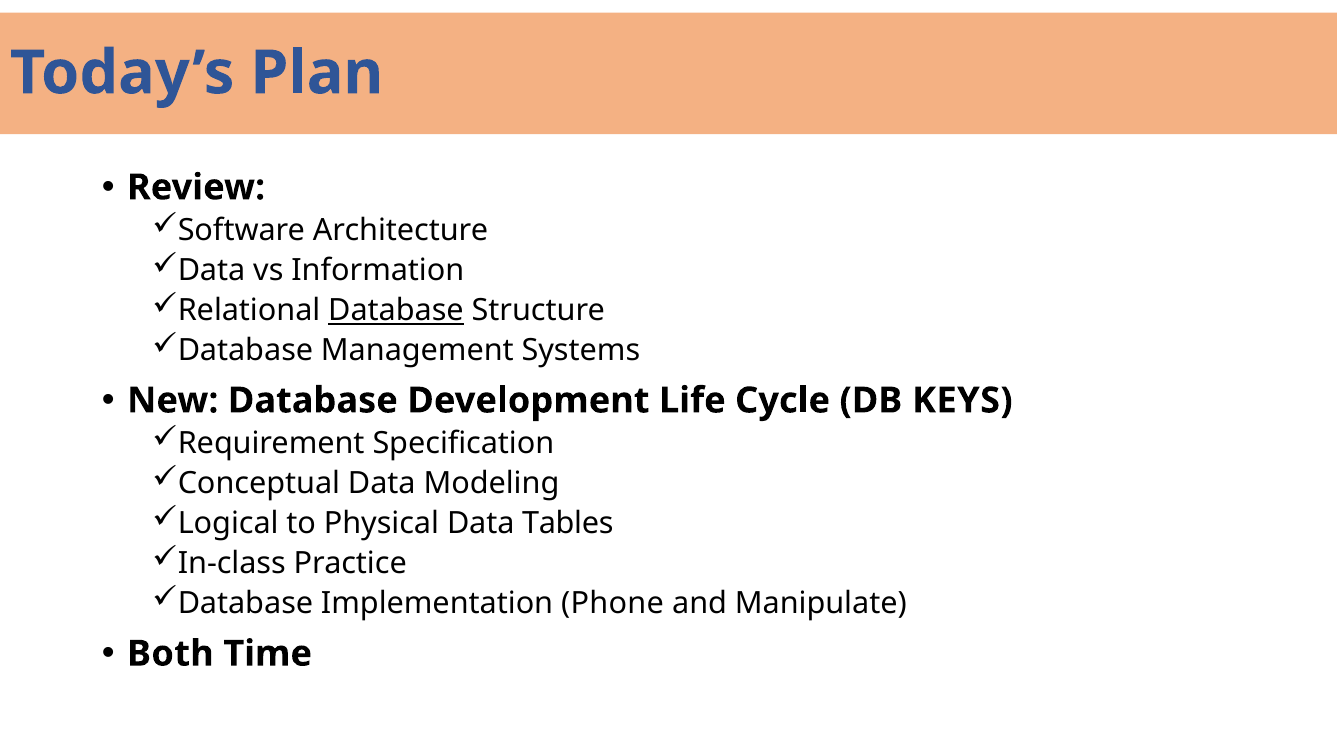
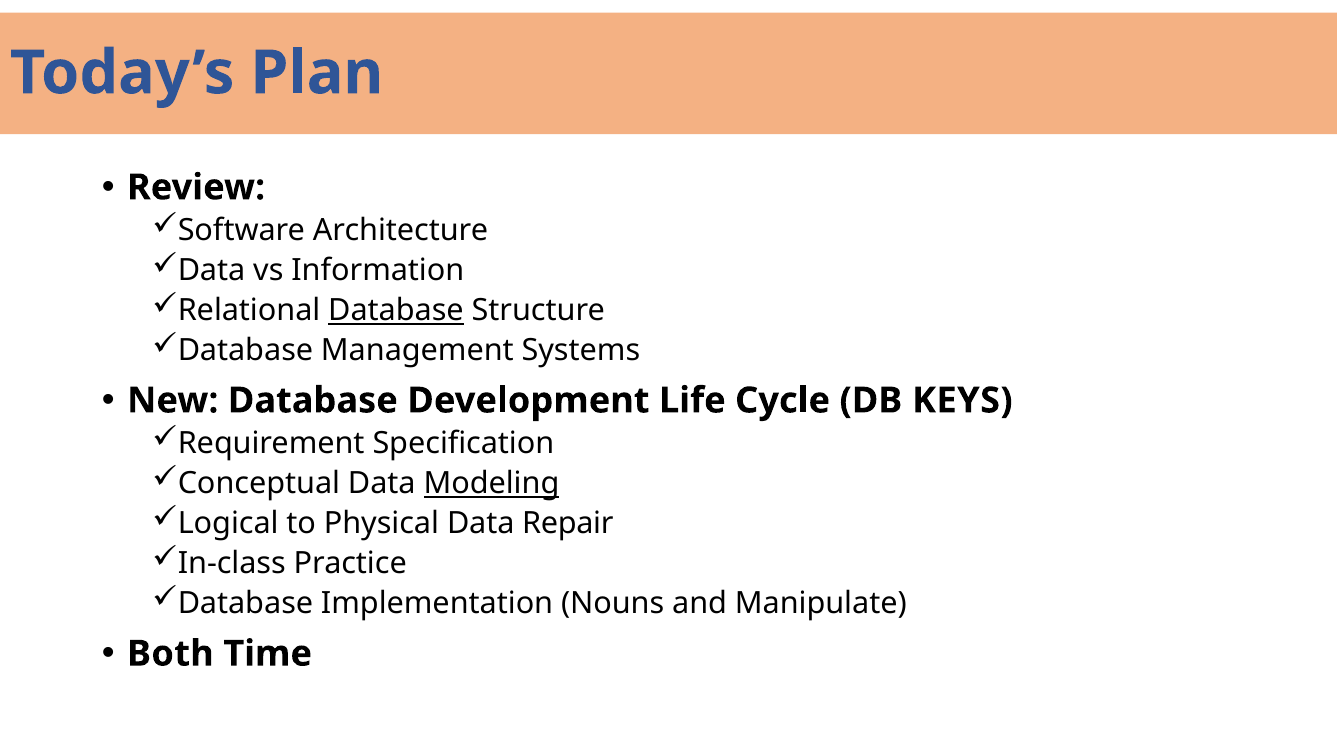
Modeling underline: none -> present (491, 484)
Tables: Tables -> Repair (568, 524)
Phone: Phone -> Nouns (613, 604)
